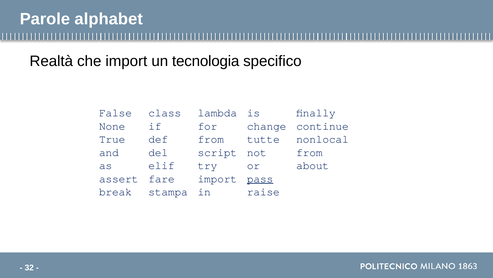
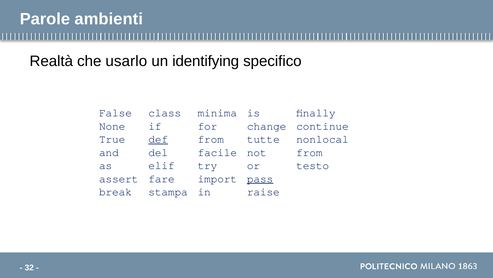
alphabet: alphabet -> ambienti (109, 19)
che import: import -> usarlo (126, 61)
tecnologia: tecnologia -> identifying (206, 61)
lambda: lambda -> minima (217, 113)
def underline: none -> present (158, 139)
script: script -> facile (217, 152)
about: about -> testo (313, 165)
